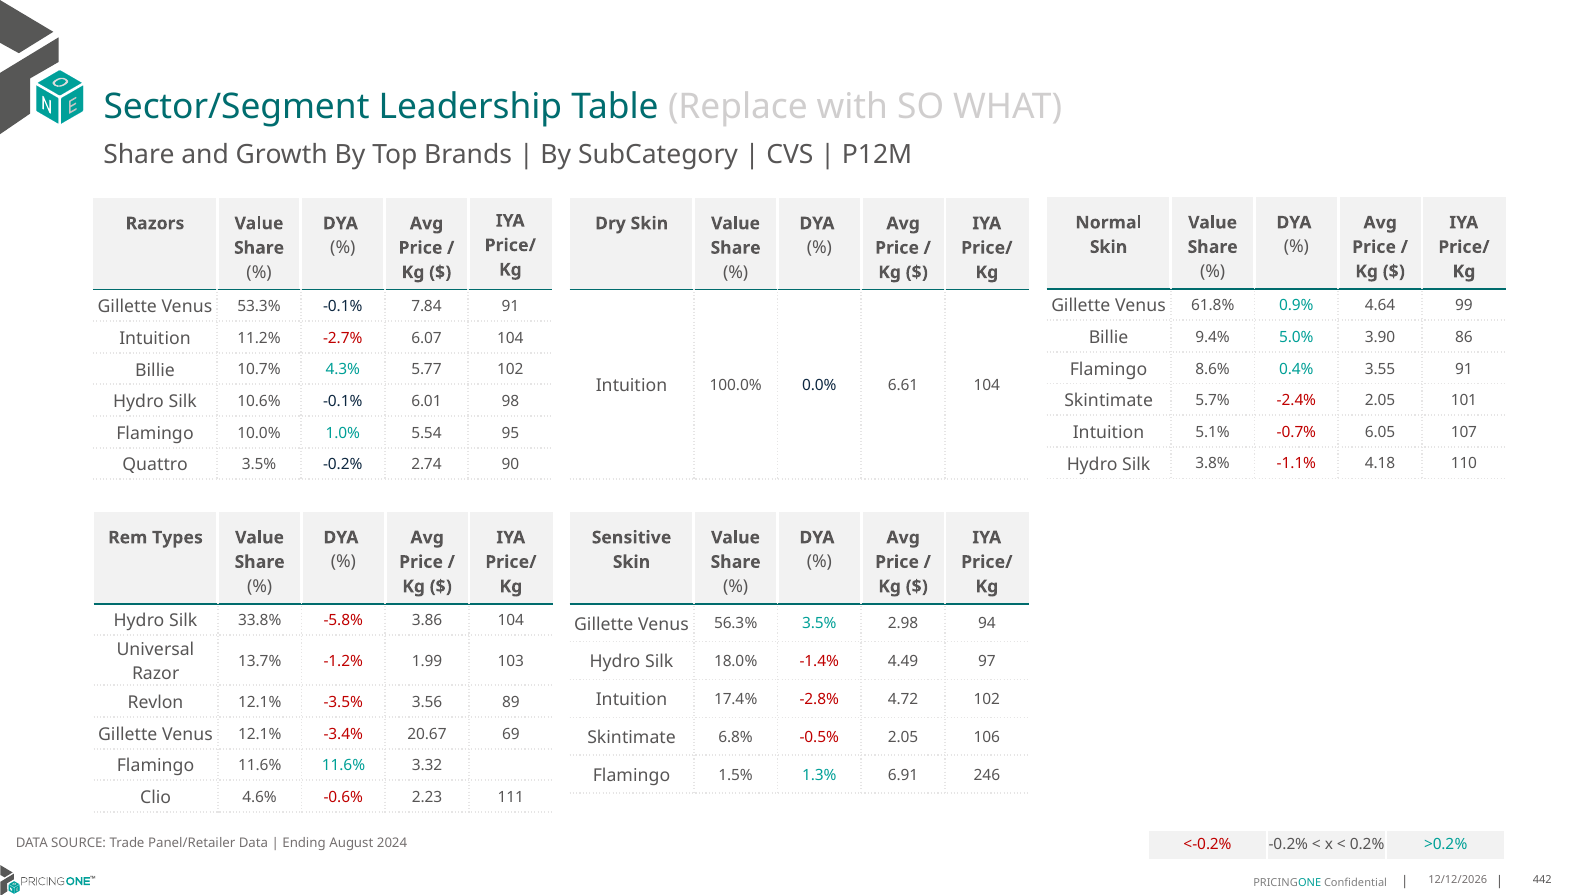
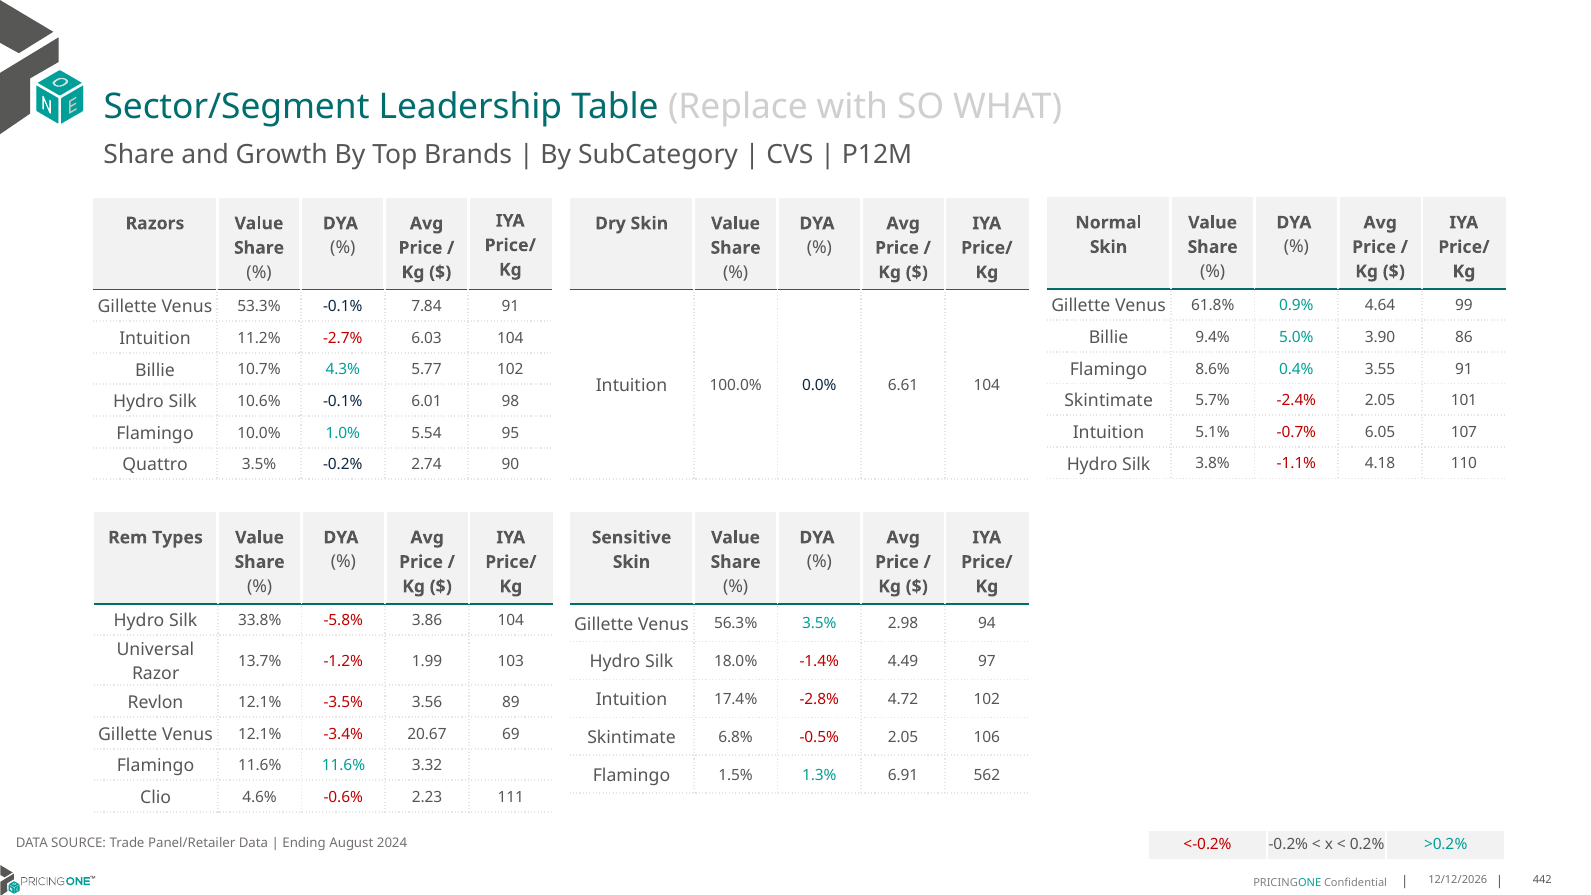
6.07: 6.07 -> 6.03 (426, 338)
246: 246 -> 562 (987, 776)
